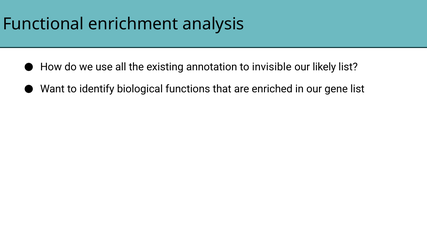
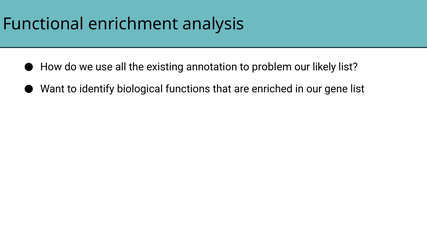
invisible: invisible -> problem (272, 67)
